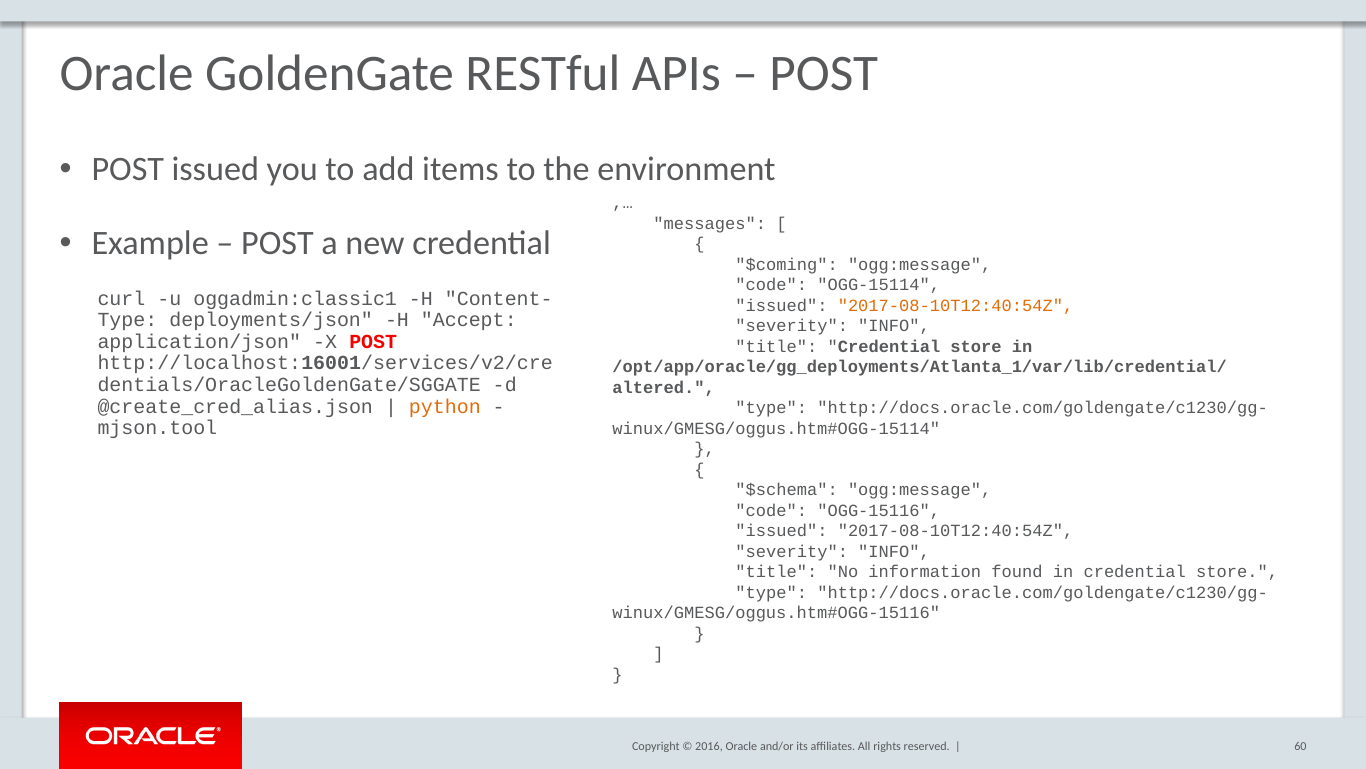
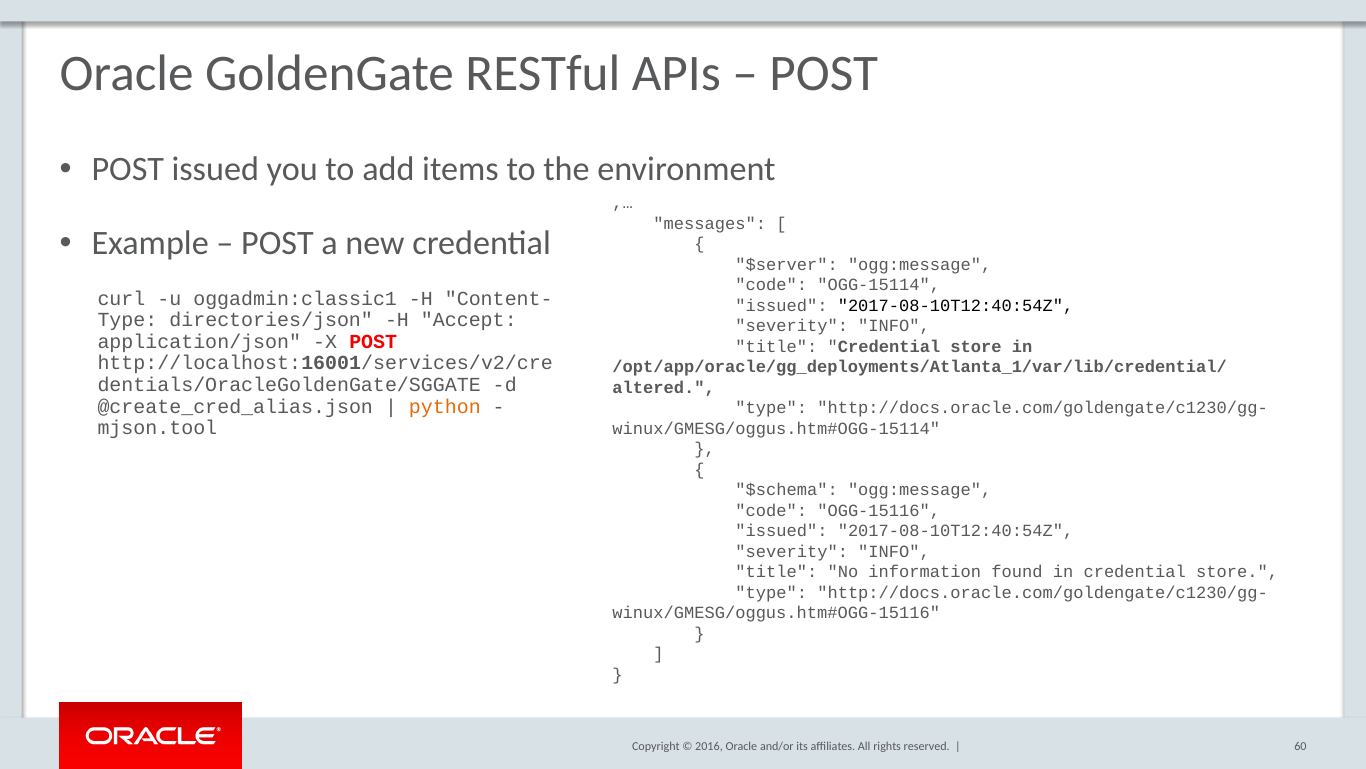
$coming: $coming -> $server (787, 264)
2017-08-10T12:40:54Z colour: orange -> black (956, 305)
deployments/json: deployments/json -> directories/json (271, 320)
